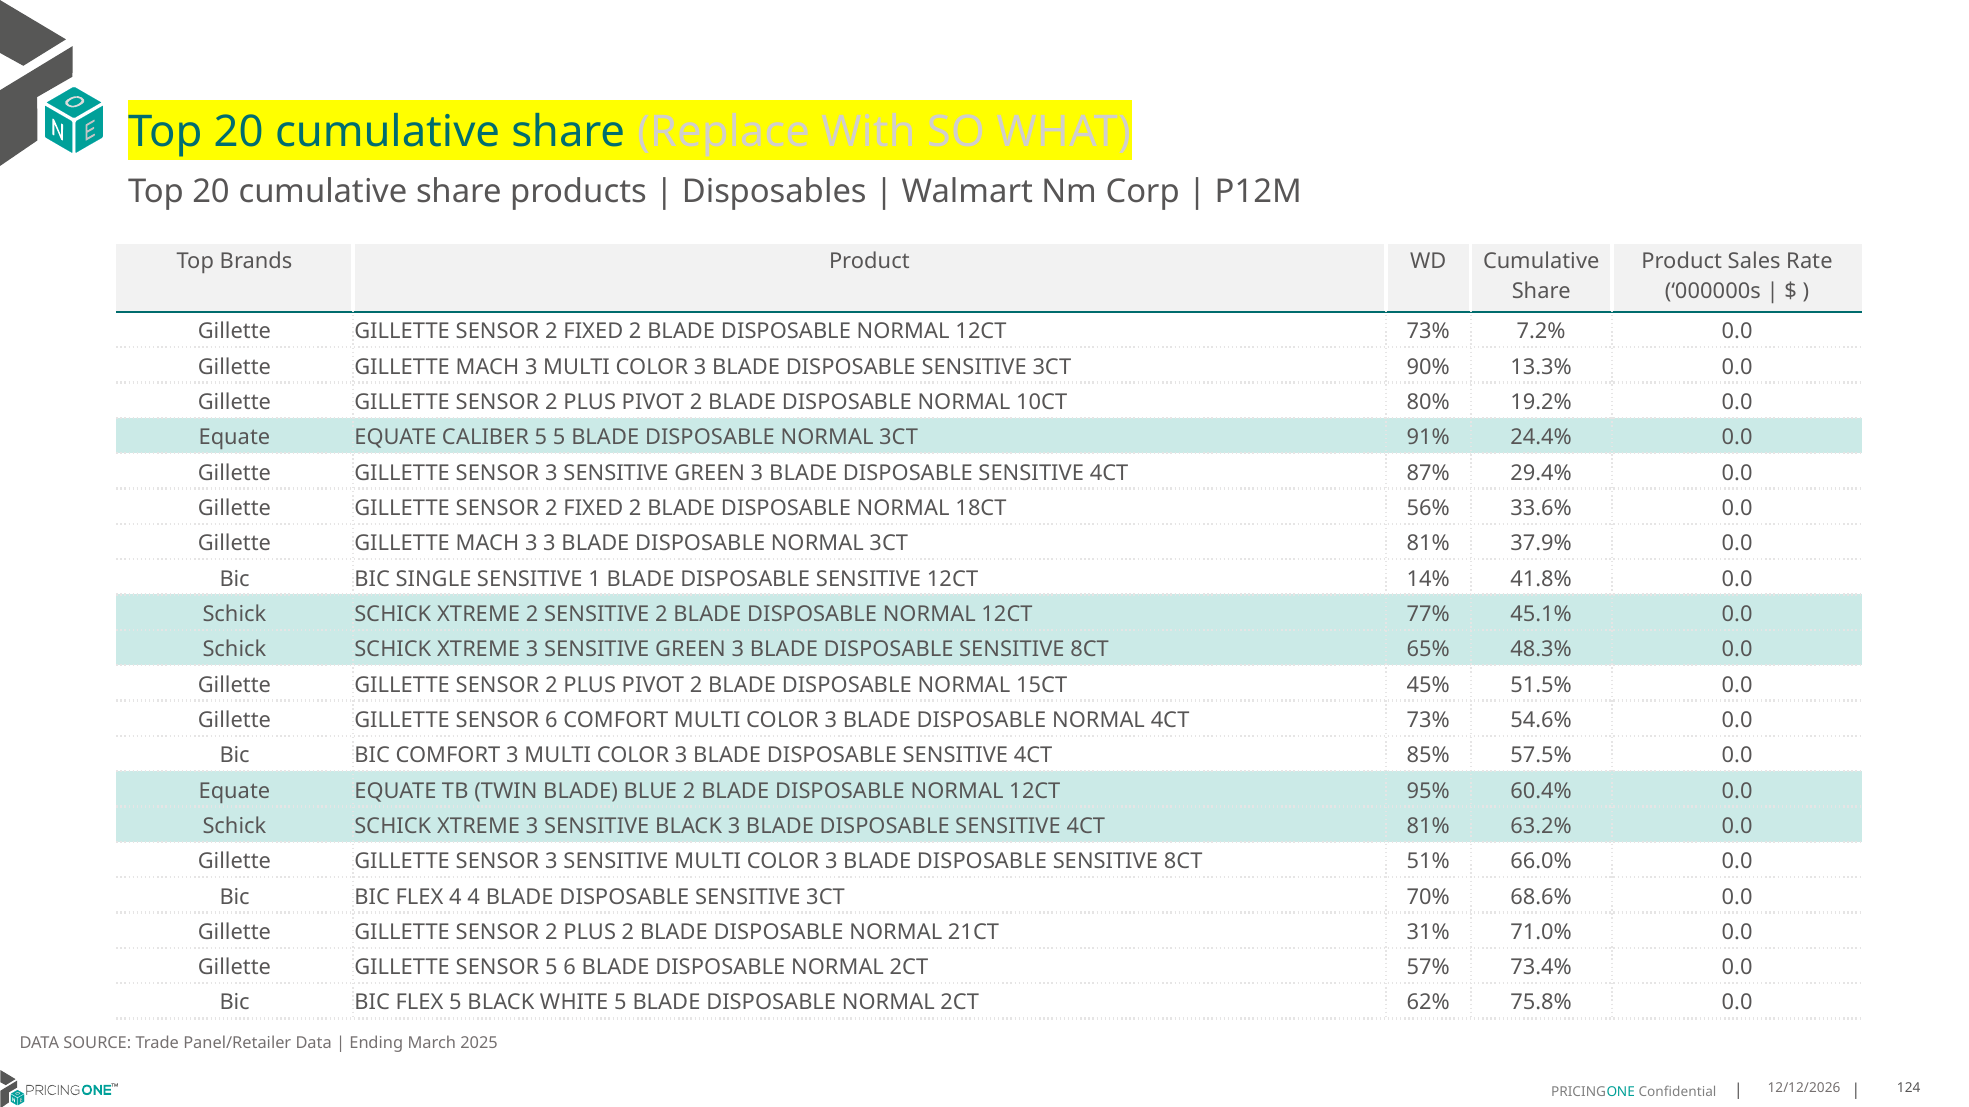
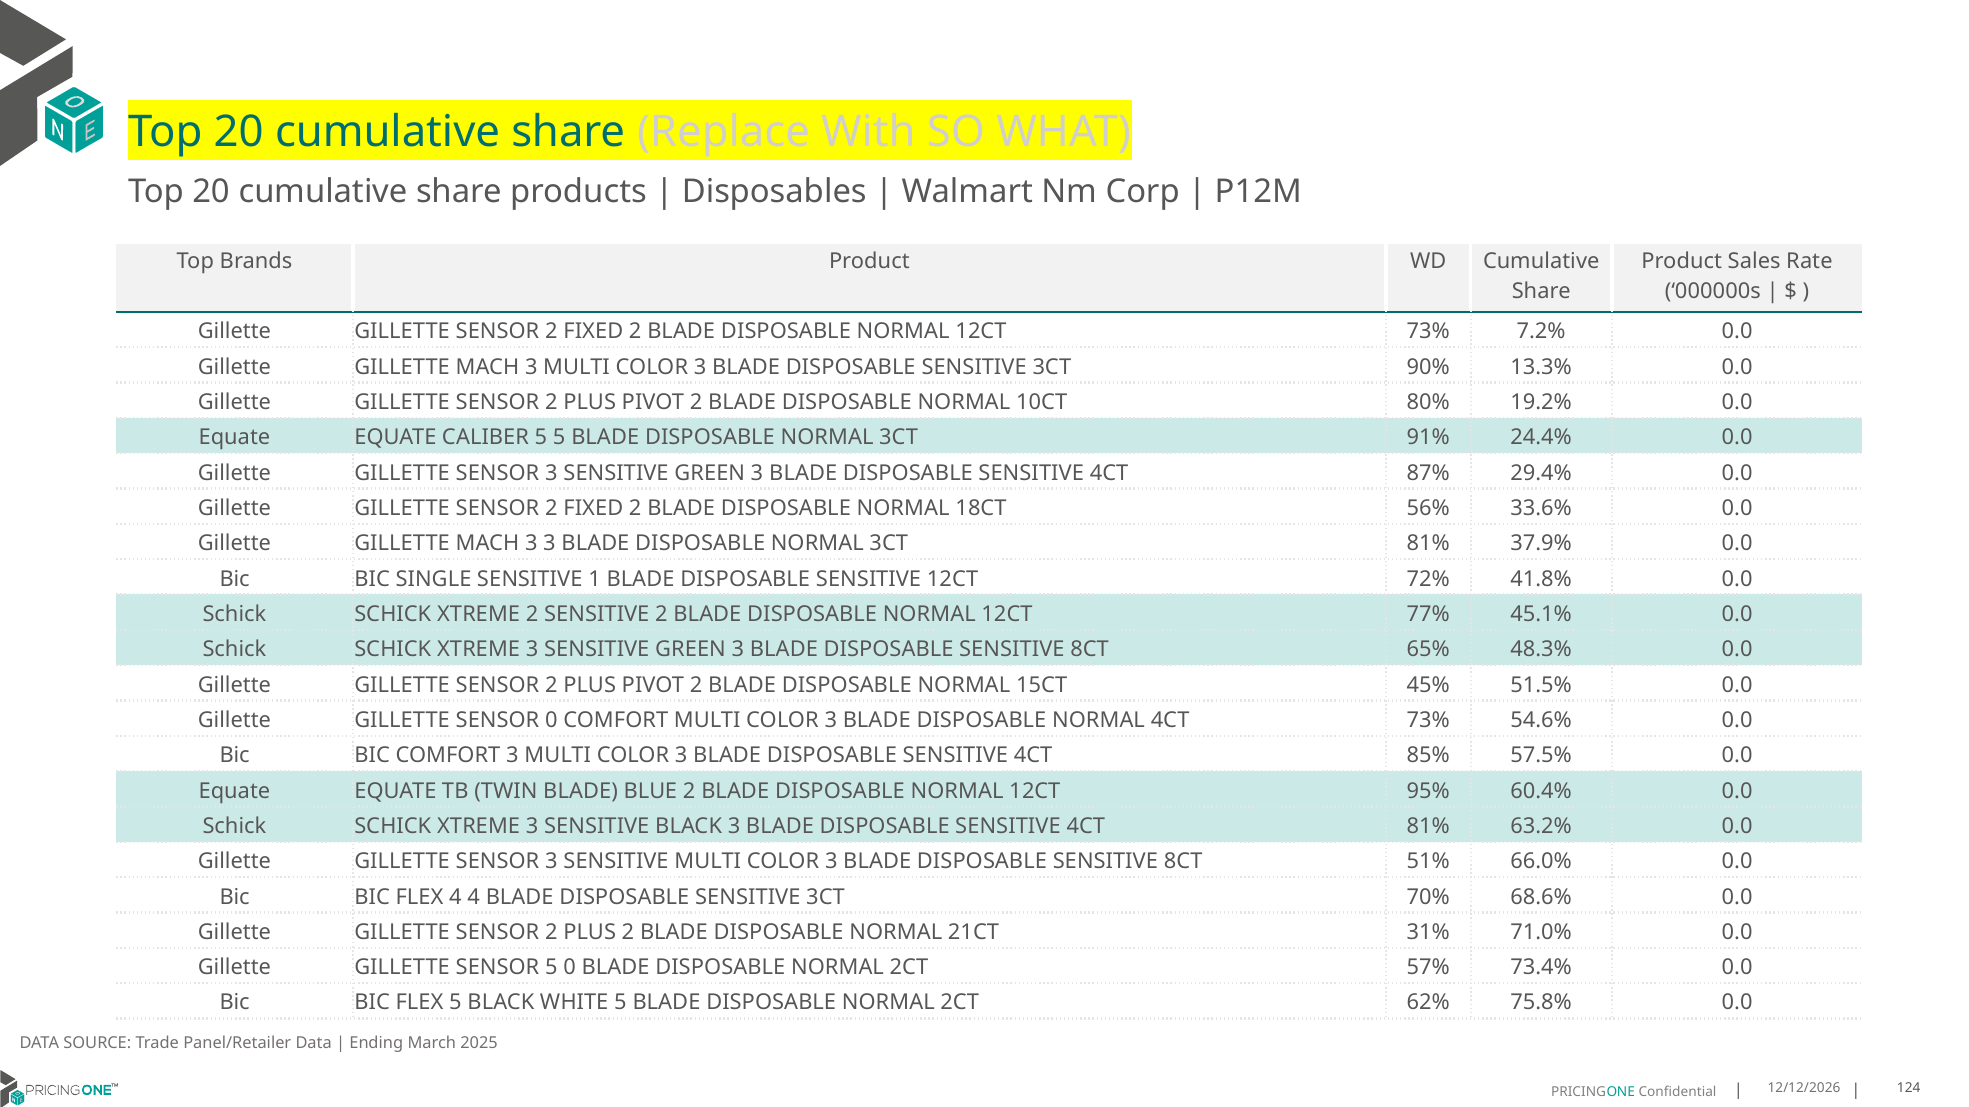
14%: 14% -> 72% (1428, 579)
SENSOR 6: 6 -> 0 (551, 721)
5 6: 6 -> 0 (570, 968)
